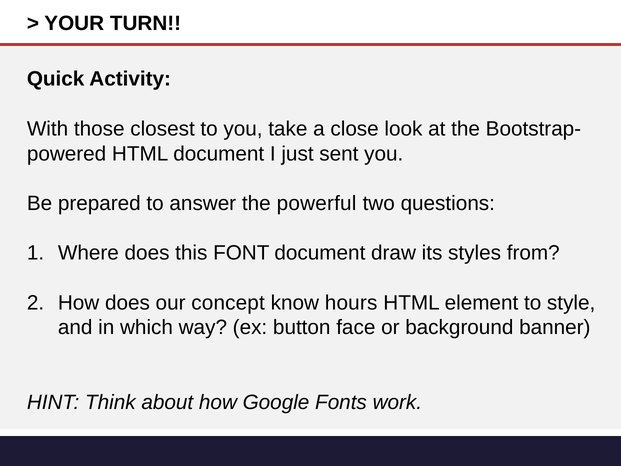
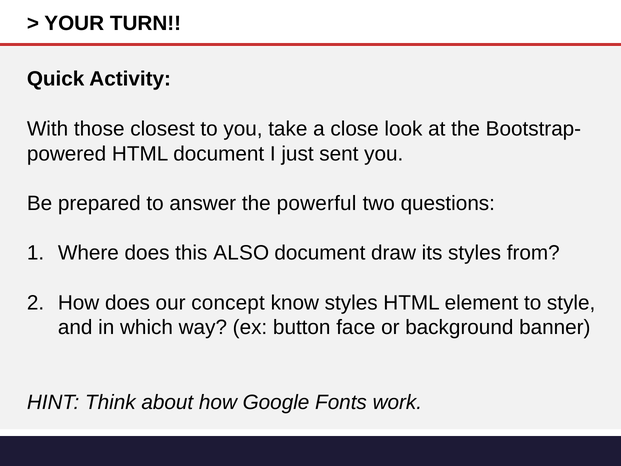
FONT: FONT -> ALSO (241, 253)
know hours: hours -> styles (351, 303)
